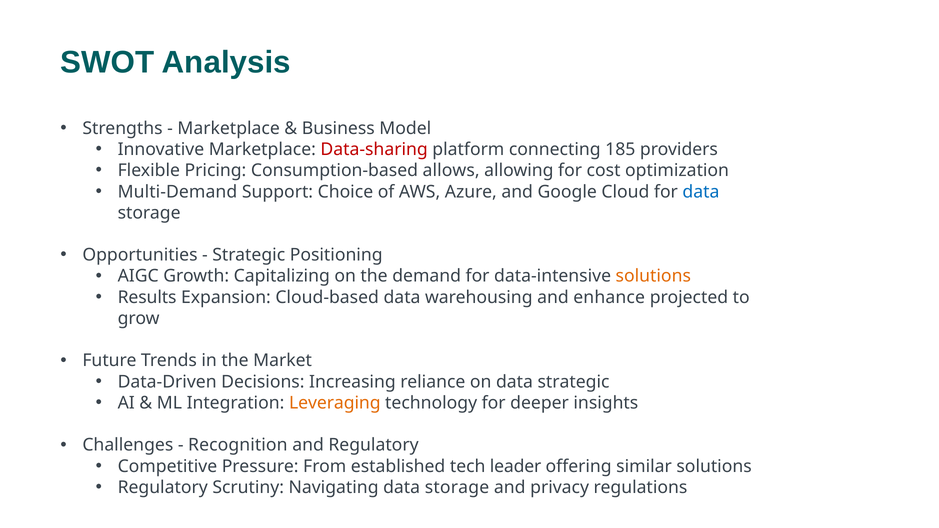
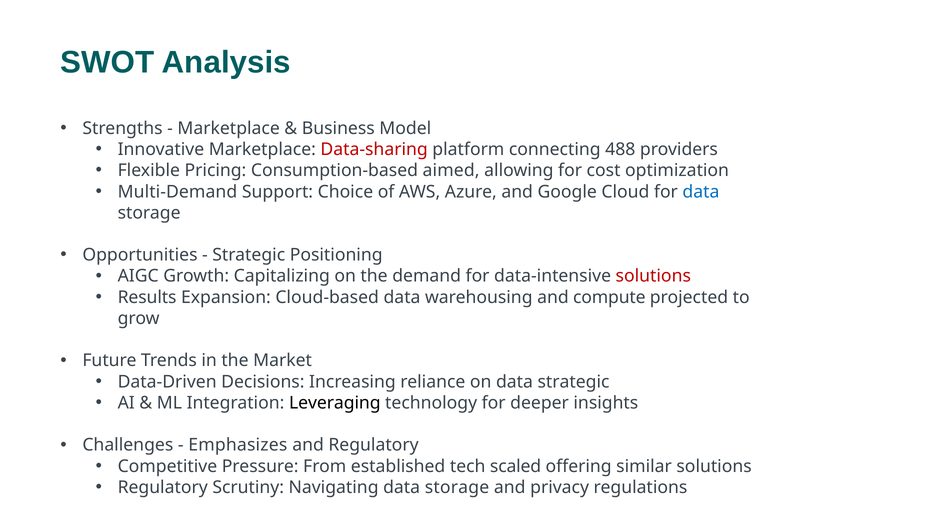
185: 185 -> 488 (620, 150)
allows: allows -> aimed (451, 171)
solutions colour: orange -> red (653, 276)
enhance: enhance -> compute (609, 297)
Leveraging colour: orange -> black (335, 403)
Recognition: Recognition -> Emphasizes (238, 445)
leader: leader -> scaled (516, 466)
